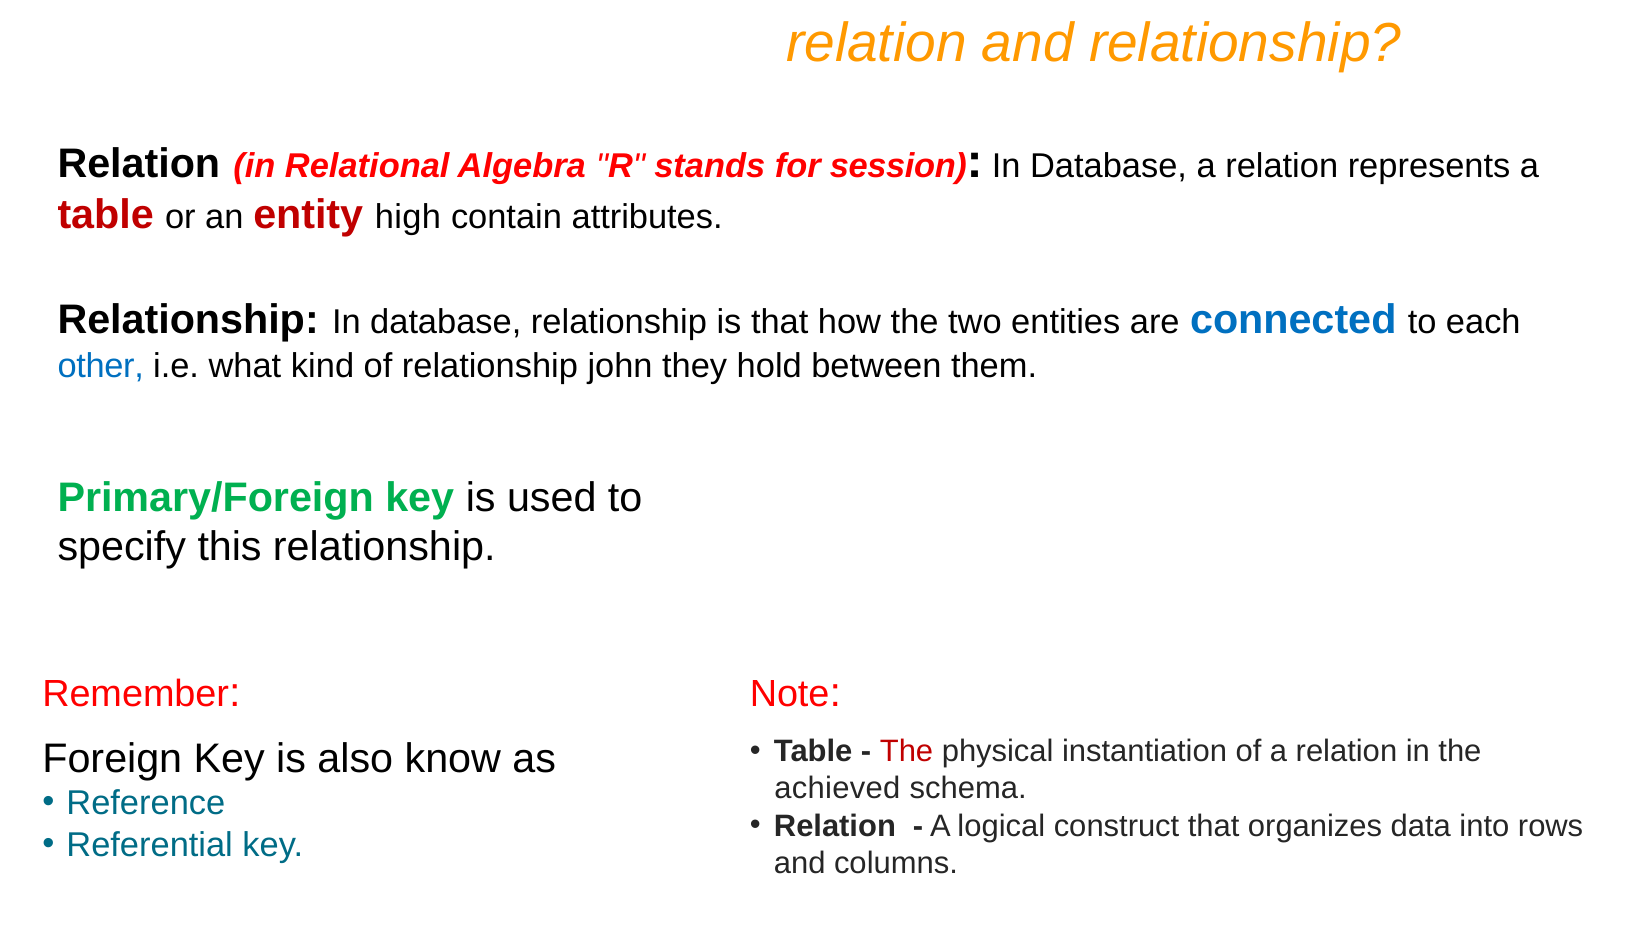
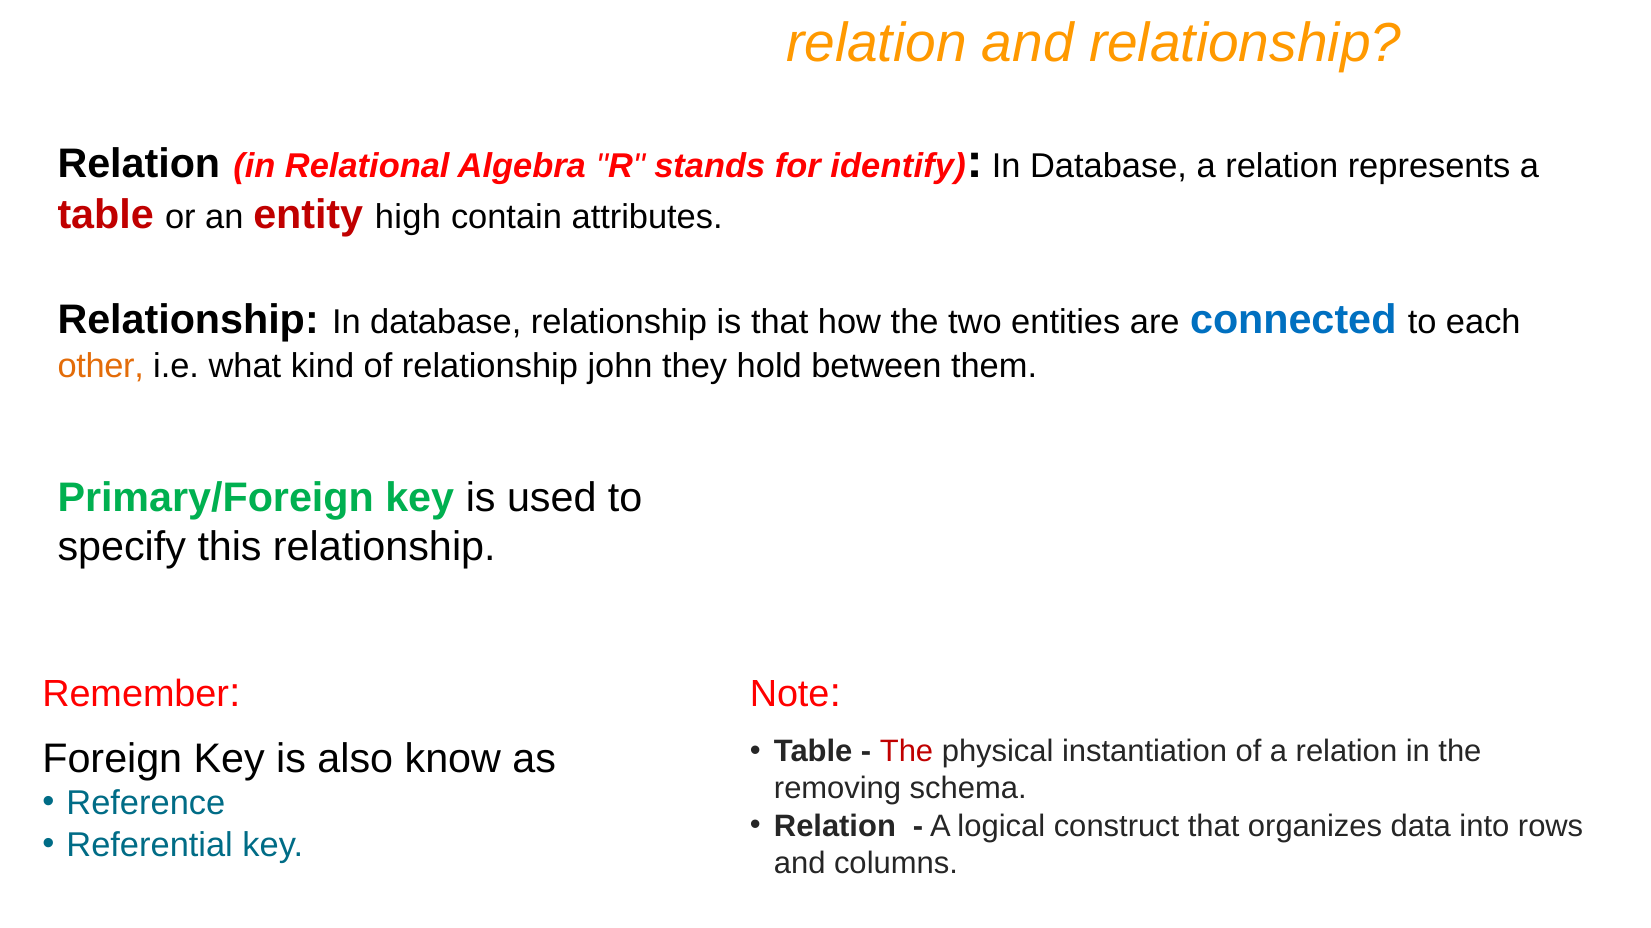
session: session -> identify (898, 167)
other colour: blue -> orange (101, 366)
achieved: achieved -> removing (838, 789)
